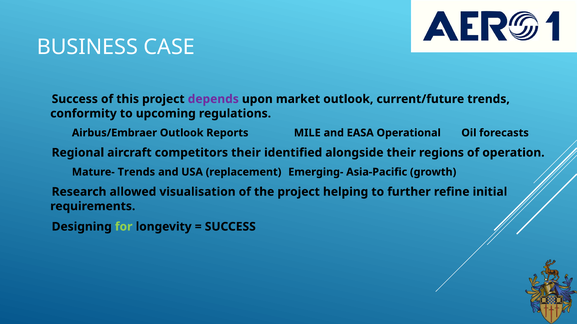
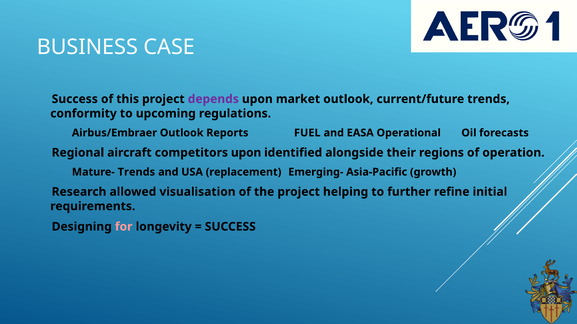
MILE: MILE -> FUEL (307, 133)
competitors their: their -> upon (246, 153)
for colour: light green -> pink (124, 227)
